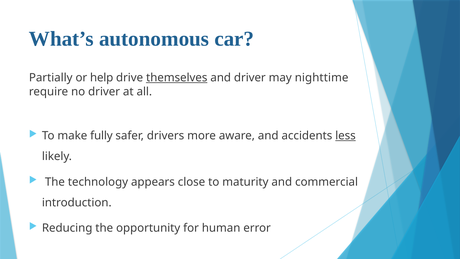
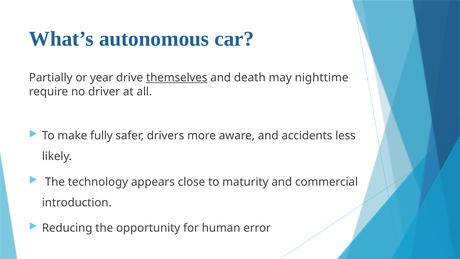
help: help -> year (102, 78)
and driver: driver -> death (250, 78)
less underline: present -> none (346, 136)
